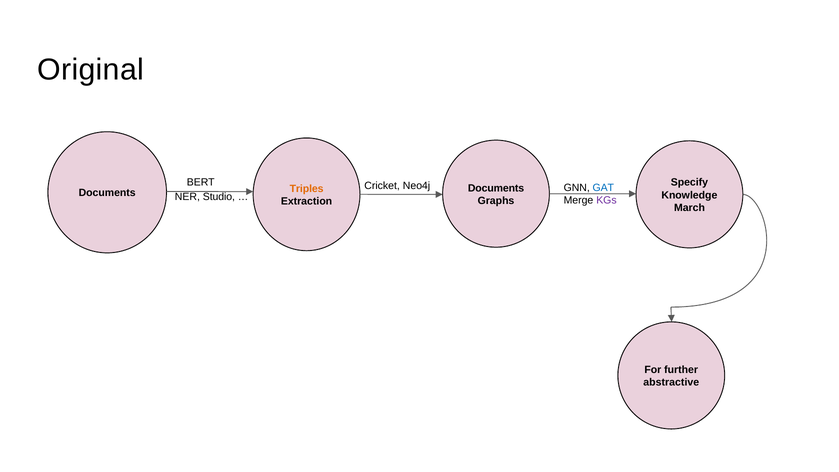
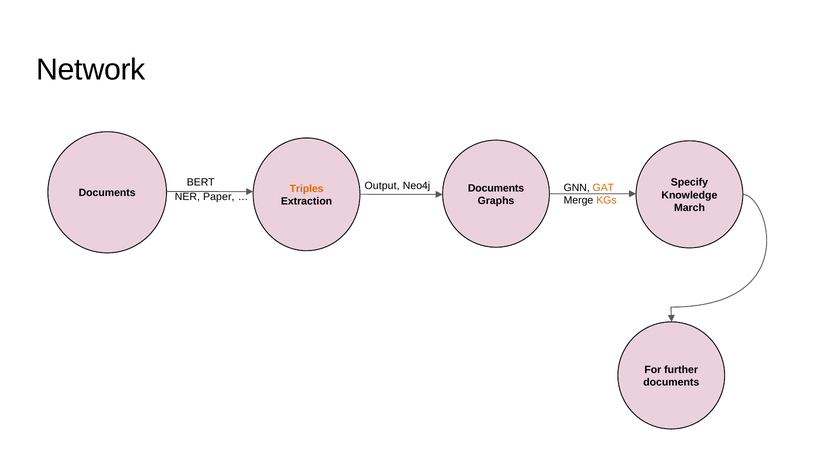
Original: Original -> Network (91, 70)
Cricket: Cricket -> Output (382, 186)
GAT colour: blue -> orange (603, 188)
Studio: Studio -> Paper (219, 197)
KGs colour: purple -> orange (606, 200)
abstractive: abstractive -> documents (671, 382)
